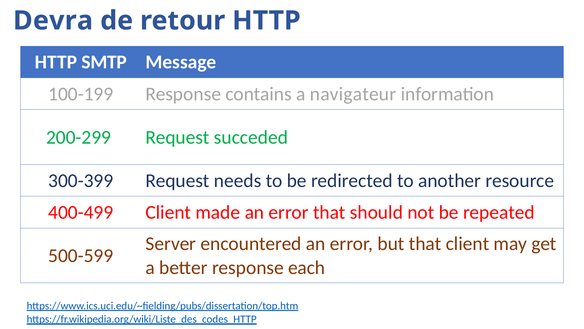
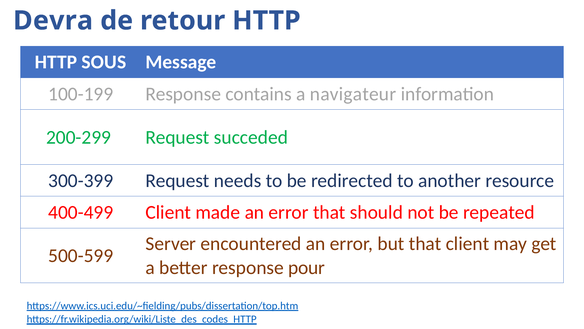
SMTP: SMTP -> SOUS (104, 62)
each: each -> pour (307, 267)
